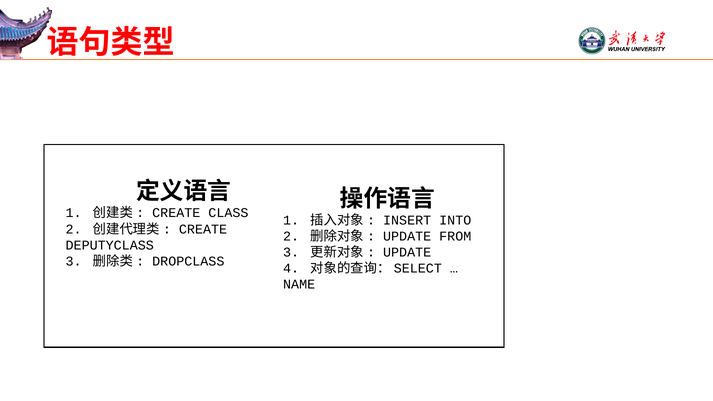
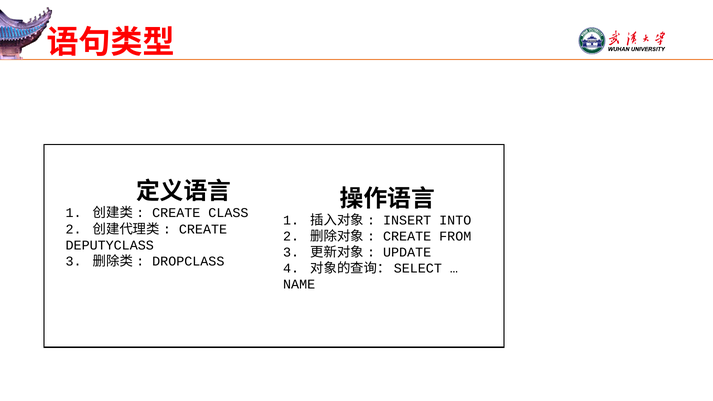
UPDATE: UPDATE -> CREATE (407, 236)
